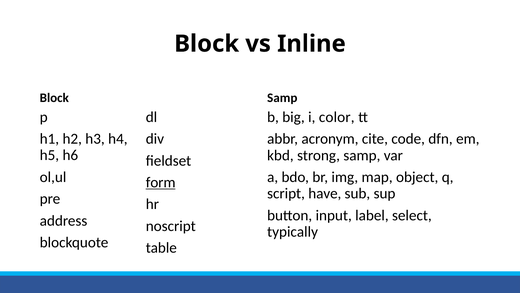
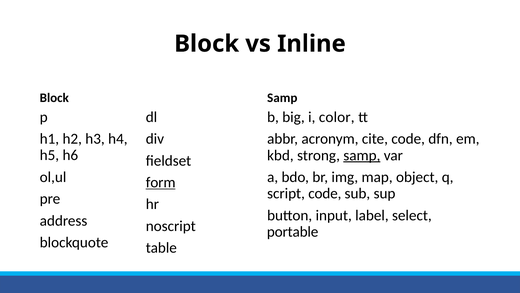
samp underline: none -> present (362, 155)
script have: have -> code (325, 193)
typically: typically -> portable (293, 231)
